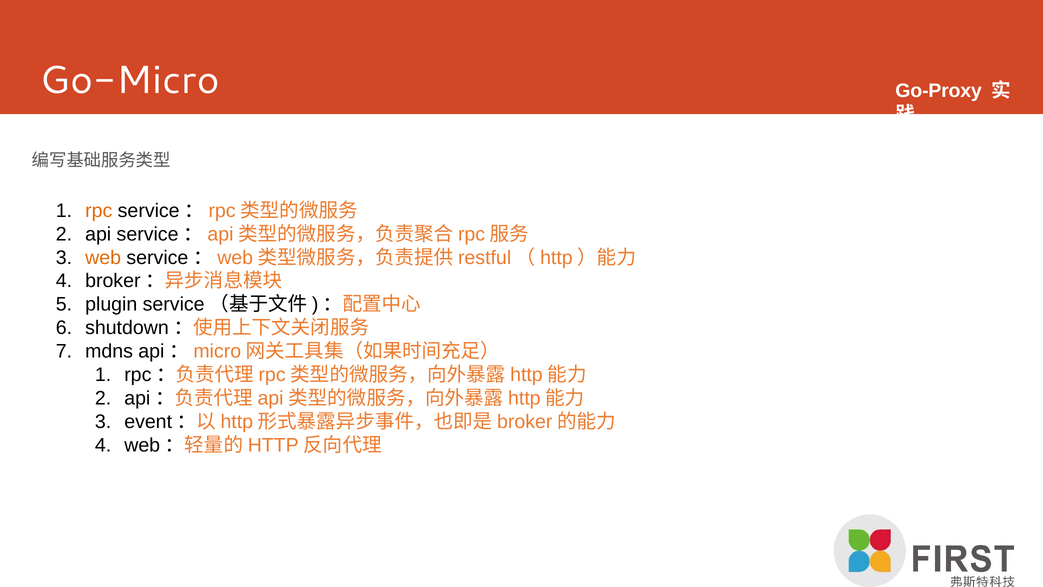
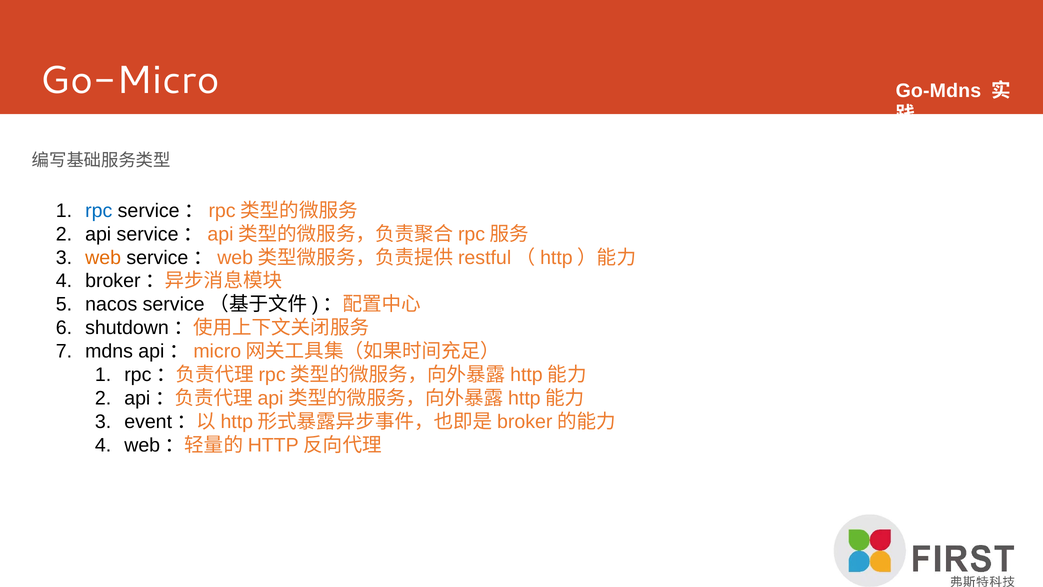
Go-Proxy: Go-Proxy -> Go-Mdns (938, 91)
rpc colour: orange -> blue (99, 210)
plugin: plugin -> nacos (111, 304)
